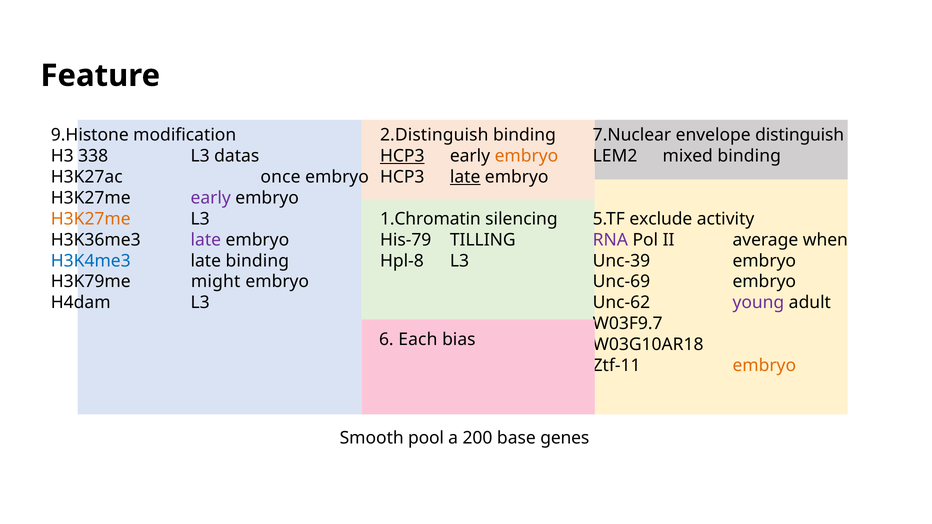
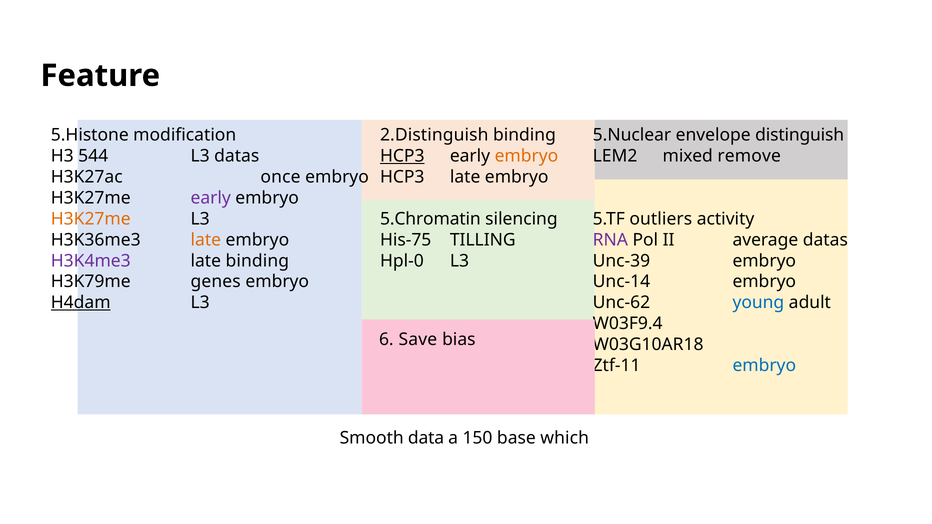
9.Histone: 9.Histone -> 5.Histone (90, 135)
7.Nuclear: 7.Nuclear -> 5.Nuclear (632, 135)
338: 338 -> 544 (93, 156)
mixed binding: binding -> remove (749, 156)
late underline: present -> none (465, 177)
1.Chromatin: 1.Chromatin -> 5.Chromatin (430, 219)
exclude: exclude -> outliers (661, 219)
late colour: purple -> orange (206, 240)
His-79: His-79 -> His-75 (406, 240)
average when: when -> datas (825, 240)
H3K4me3 colour: blue -> purple (91, 261)
Hpl-8: Hpl-8 -> Hpl-0 (402, 261)
might: might -> genes (216, 282)
Unc-69: Unc-69 -> Unc-14 (621, 282)
H4dam underline: none -> present (81, 303)
young colour: purple -> blue (758, 303)
W03F9.7: W03F9.7 -> W03F9.4 (628, 324)
Each: Each -> Save (418, 340)
embryo colour: orange -> blue (764, 366)
pool: pool -> data (426, 438)
200: 200 -> 150 (477, 438)
genes: genes -> which (565, 438)
